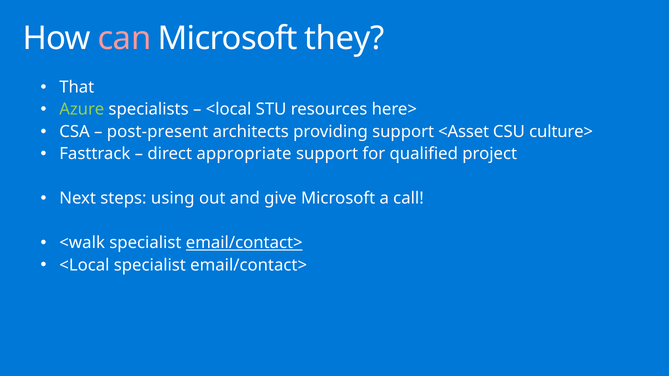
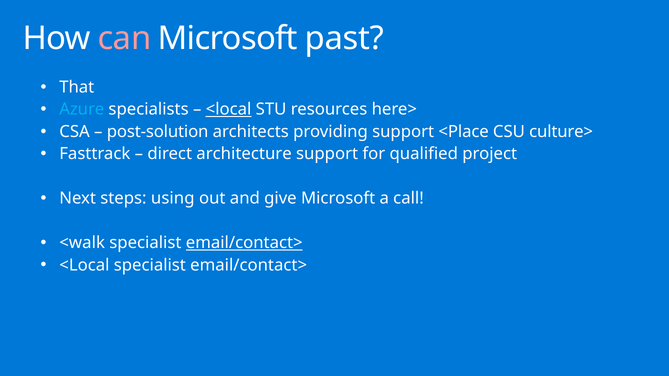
they: they -> past (344, 38)
Azure colour: light green -> light blue (82, 110)
<local underline: none -> present (229, 110)
post-present: post-present -> post-solution (158, 132)
<Asset: <Asset -> <Place (464, 132)
appropriate: appropriate -> architecture (244, 154)
